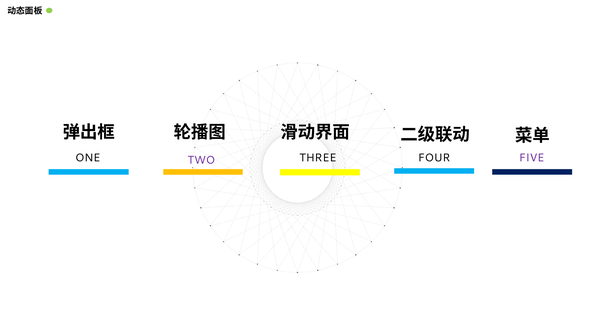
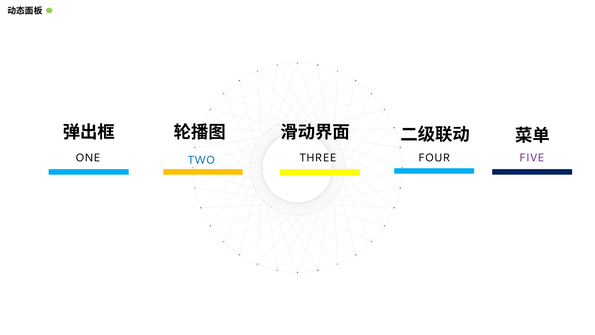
TWO colour: purple -> blue (201, 160)
